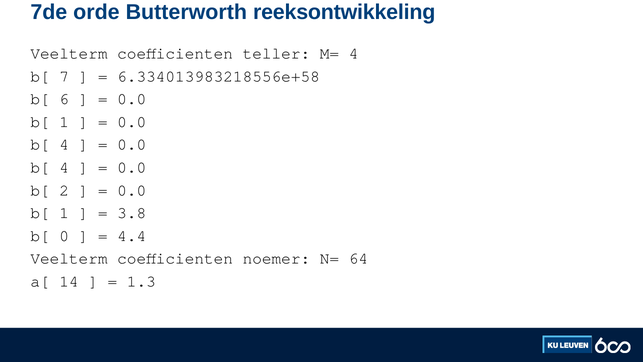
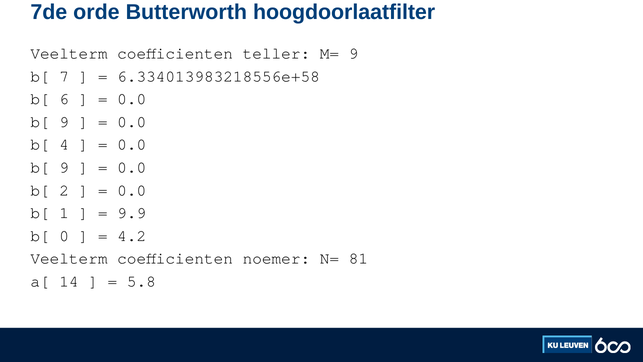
reeksontwikkeling: reeksontwikkeling -> hoogdoorlaatfilter (344, 12)
M= 4: 4 -> 9 (354, 53)
1: 1 -> 9 (64, 122)
4: 4 -> 9 (64, 167)
3.8: 3.8 -> 9.9 (132, 213)
4.4: 4.4 -> 4.2 (132, 236)
64: 64 -> 81 (358, 258)
1.3: 1.3 -> 5.8 (141, 281)
